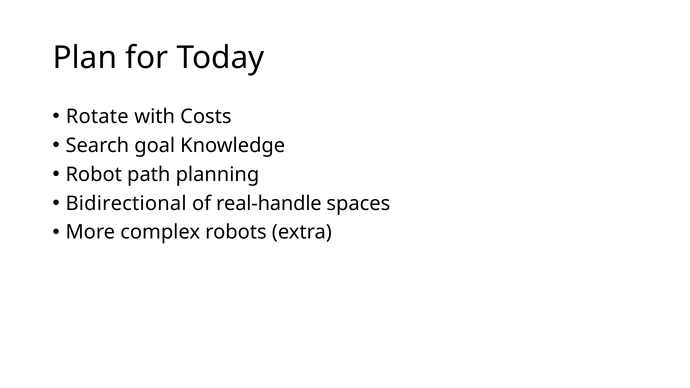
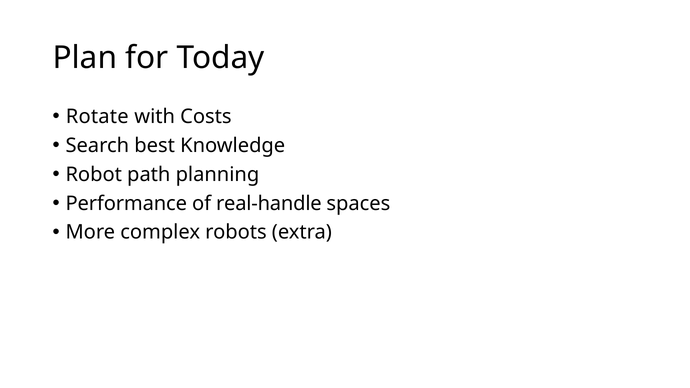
goal: goal -> best (155, 146)
Bidirectional: Bidirectional -> Performance (126, 203)
